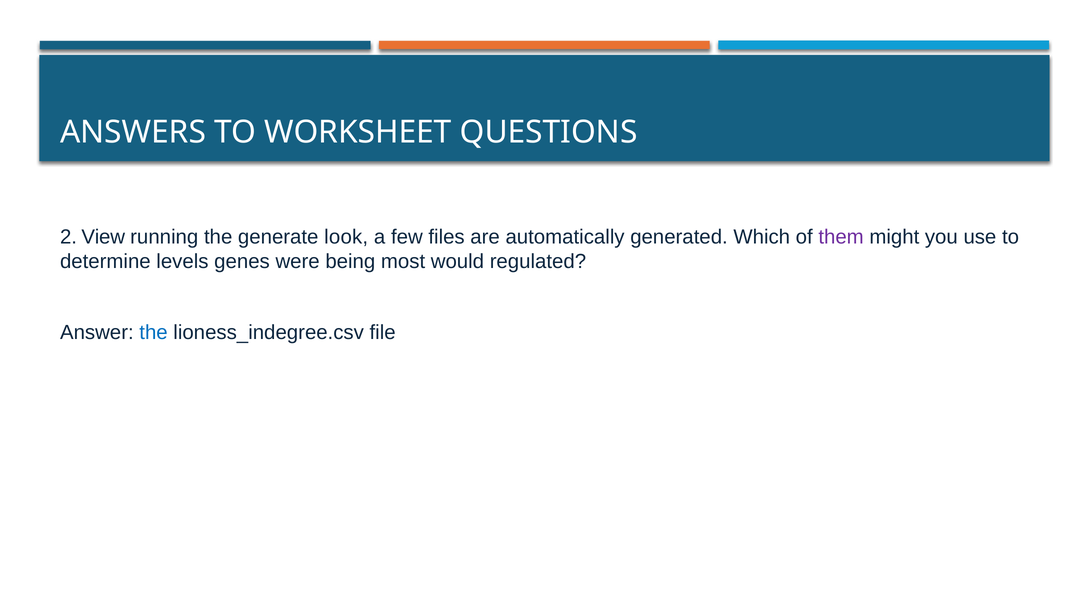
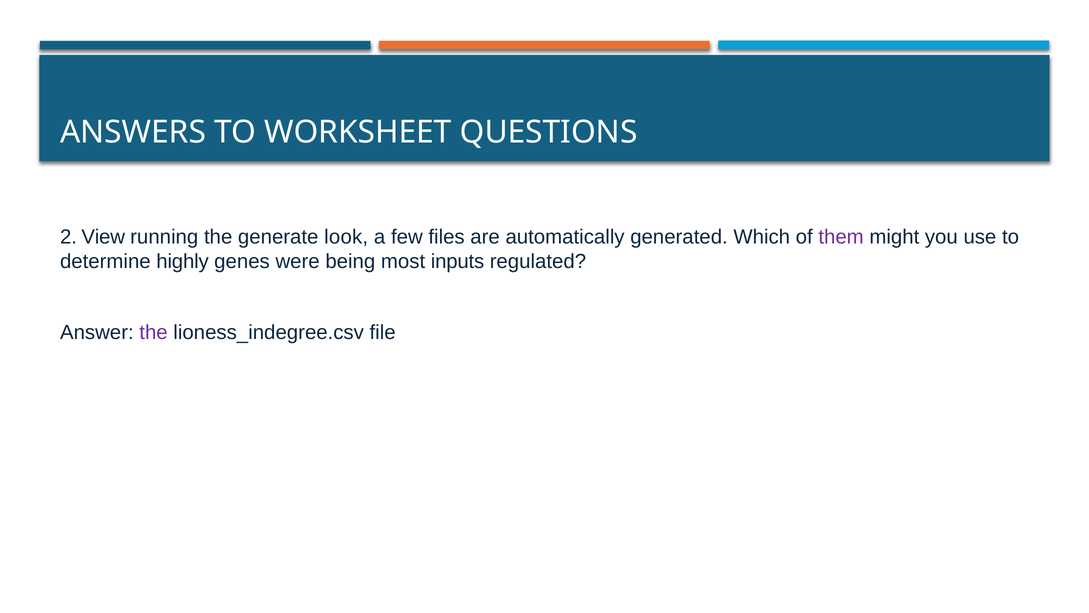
levels: levels -> highly (183, 261)
would: would -> inputs (458, 261)
the colour: blue -> purple (154, 332)
